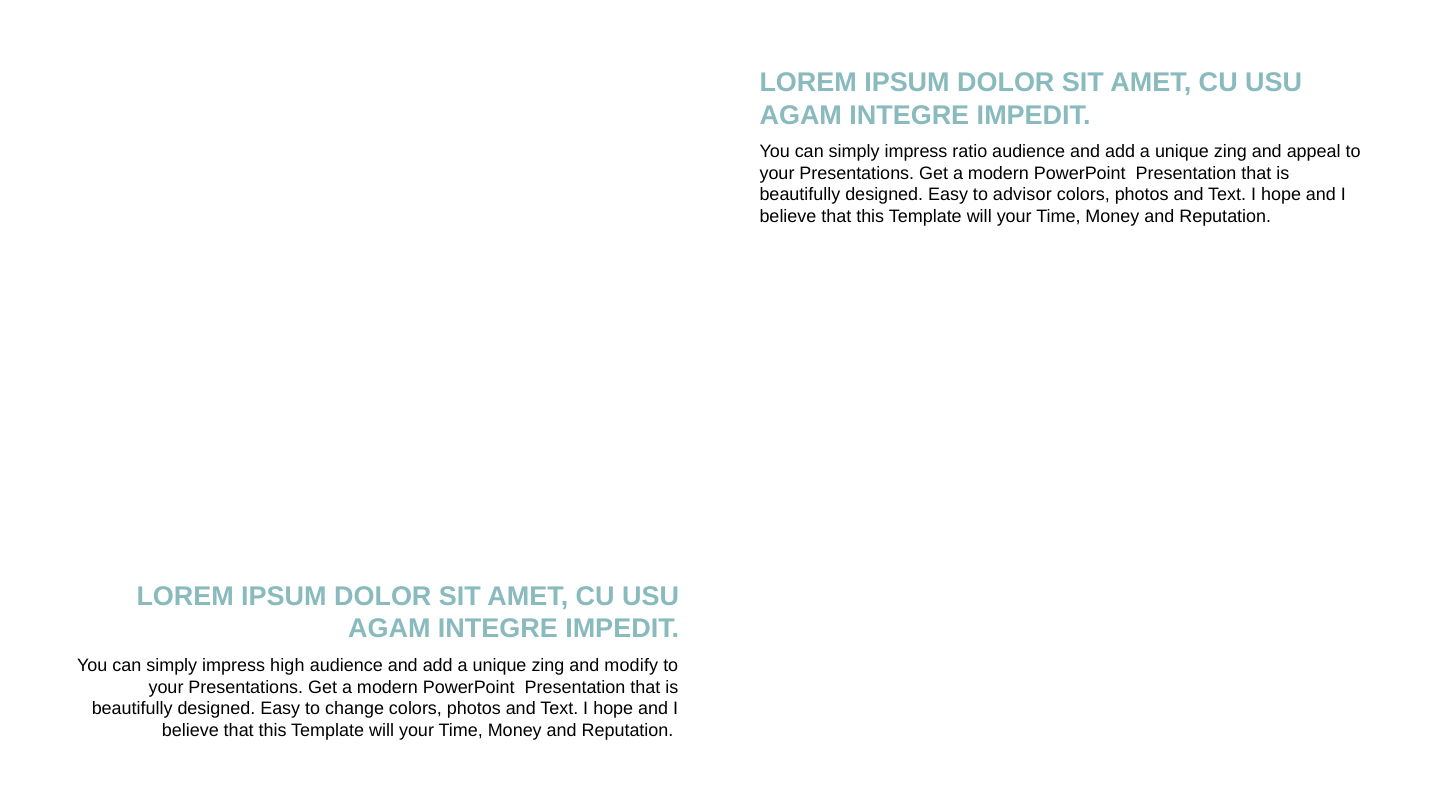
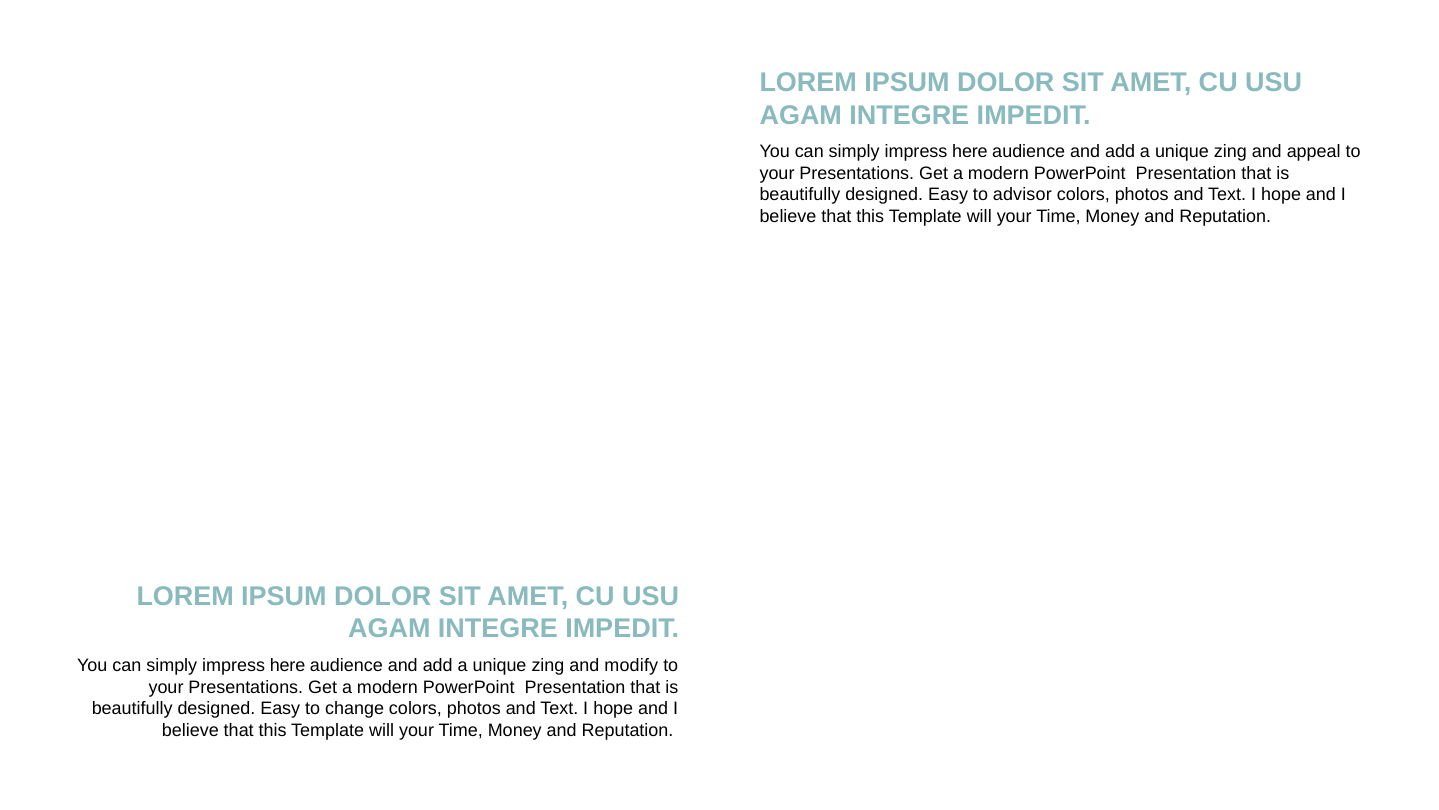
ratio: ratio -> here (970, 152)
high: high -> here (288, 665)
